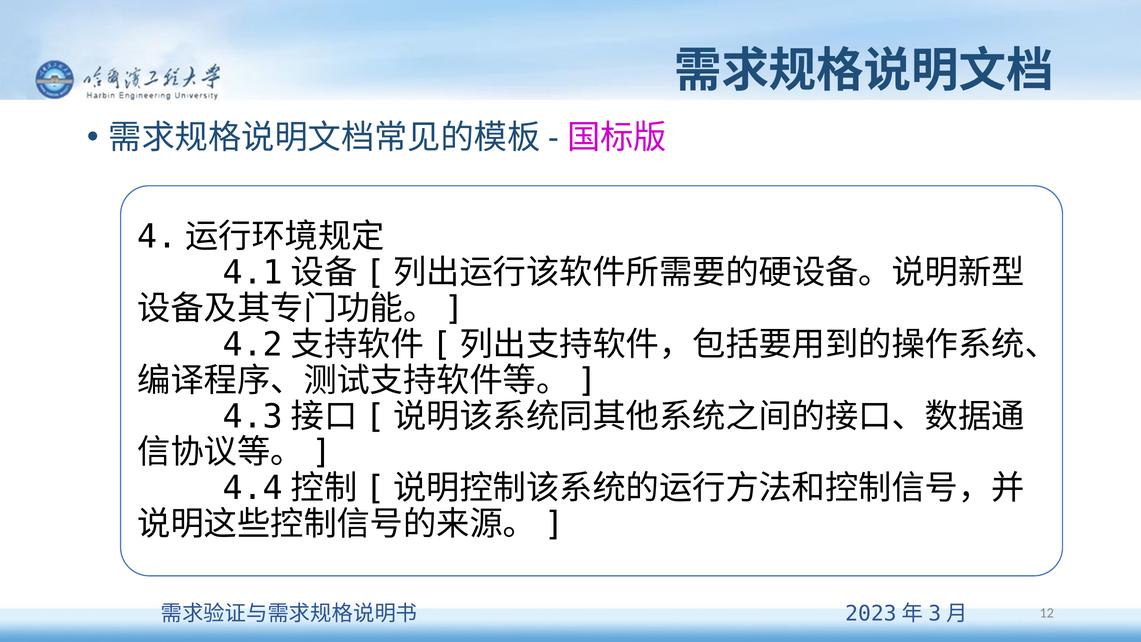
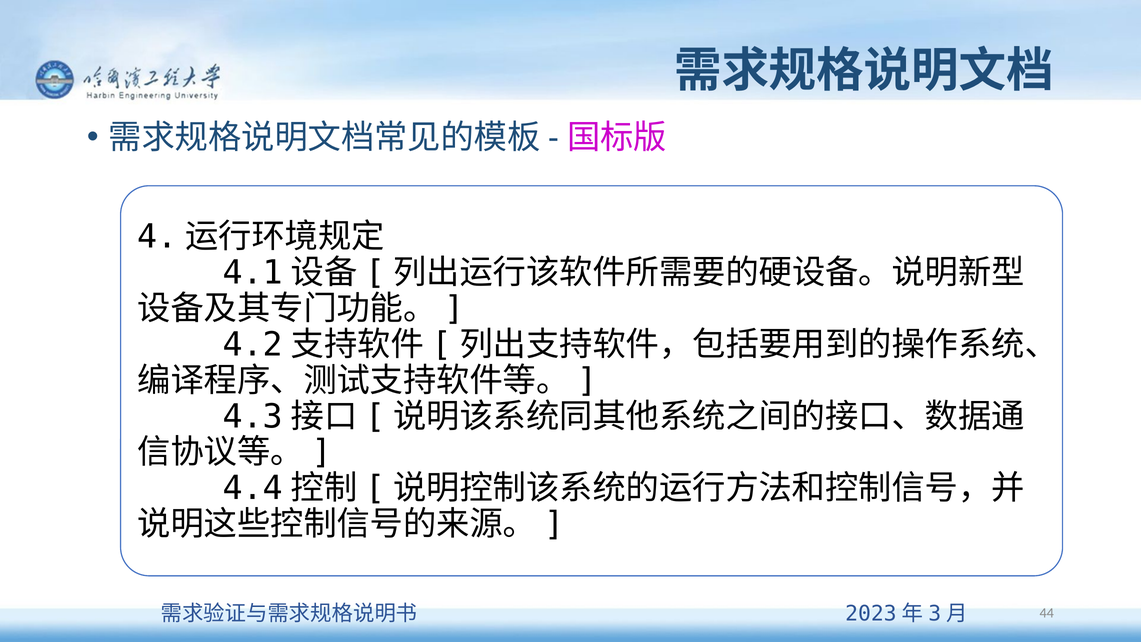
12: 12 -> 44 (1047, 613)
